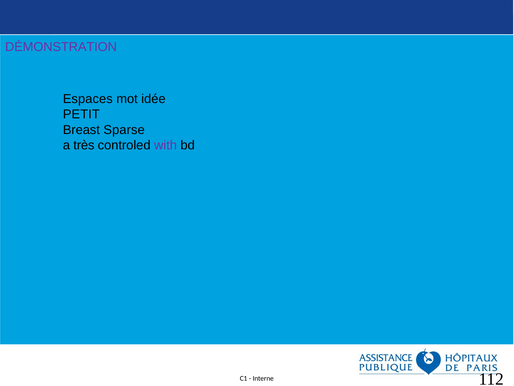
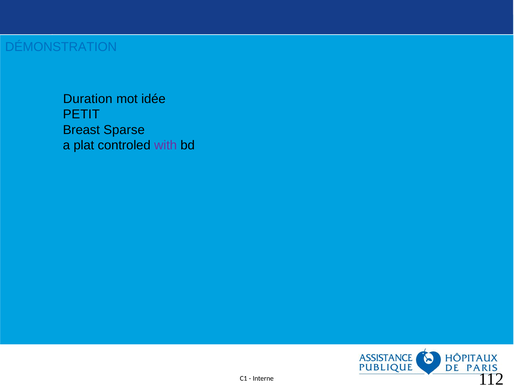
DÉMONSTRATION colour: purple -> blue (61, 47)
Espaces: Espaces -> Duration (88, 99)
très: très -> plat (84, 145)
